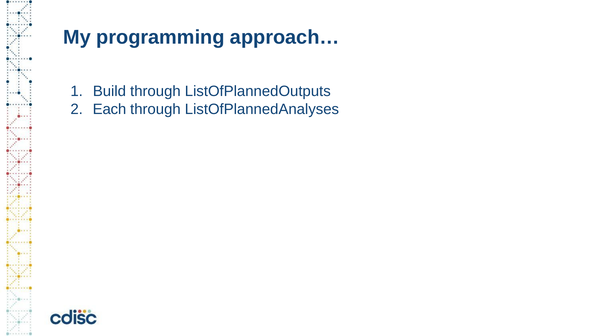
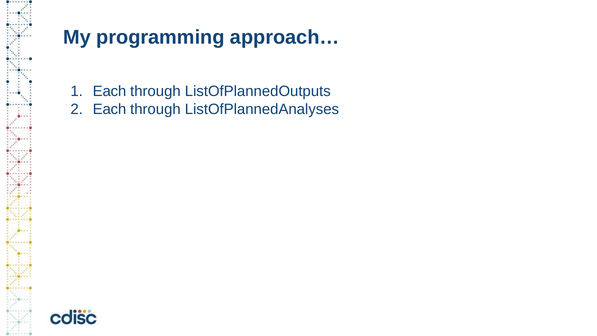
Build: Build -> Each (109, 91)
